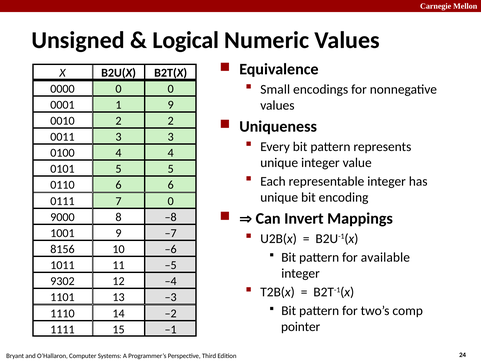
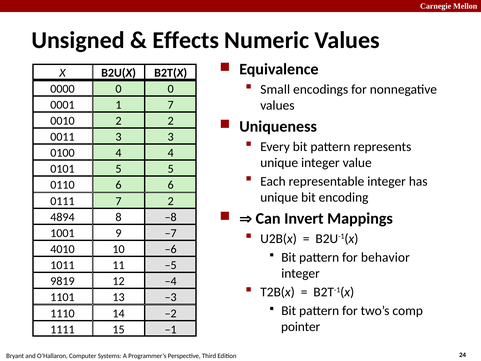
Logical: Logical -> Effects (186, 40)
0001 9: 9 -> 7 (171, 105)
0111 0: 0 -> 2 (171, 201)
9000: 9000 -> 4894 (62, 217)
8156: 8156 -> 4010 (62, 249)
available: available -> behavior (385, 257)
9302: 9302 -> 9819 (62, 281)
